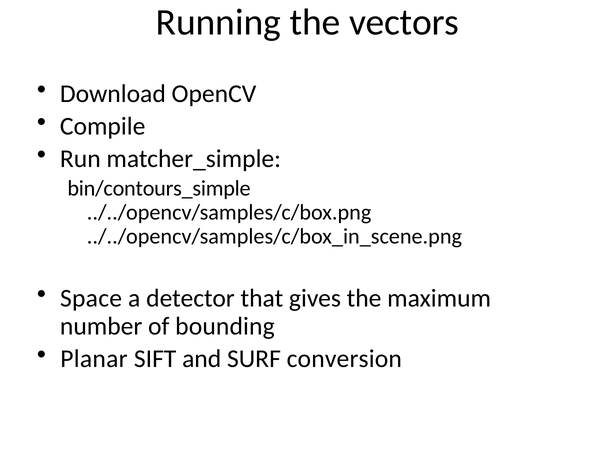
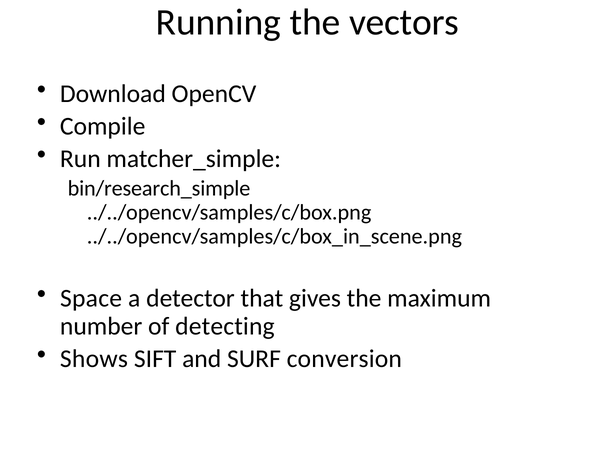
bin/contours_simple: bin/contours_simple -> bin/research_simple (159, 189)
bounding: bounding -> detecting (225, 326)
Planar: Planar -> Shows (94, 359)
